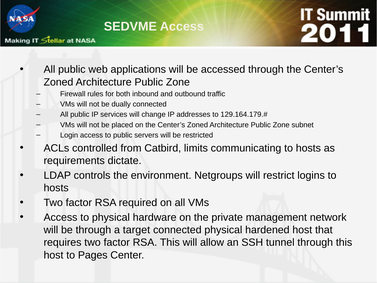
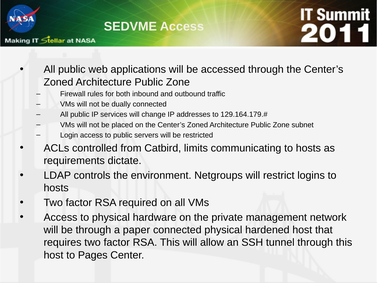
target: target -> paper (136, 230)
